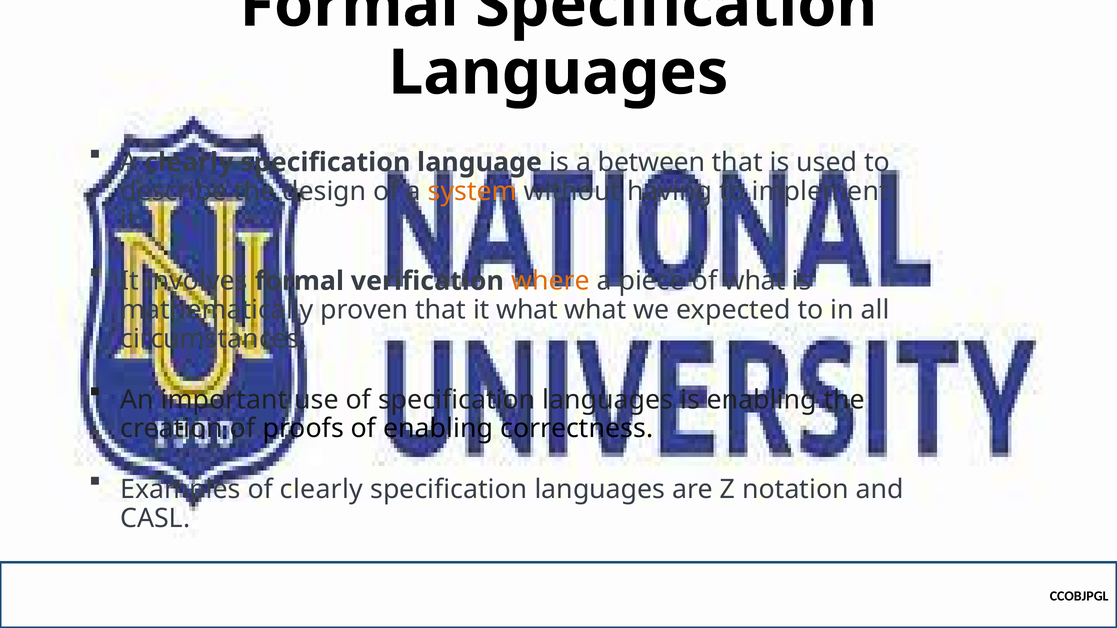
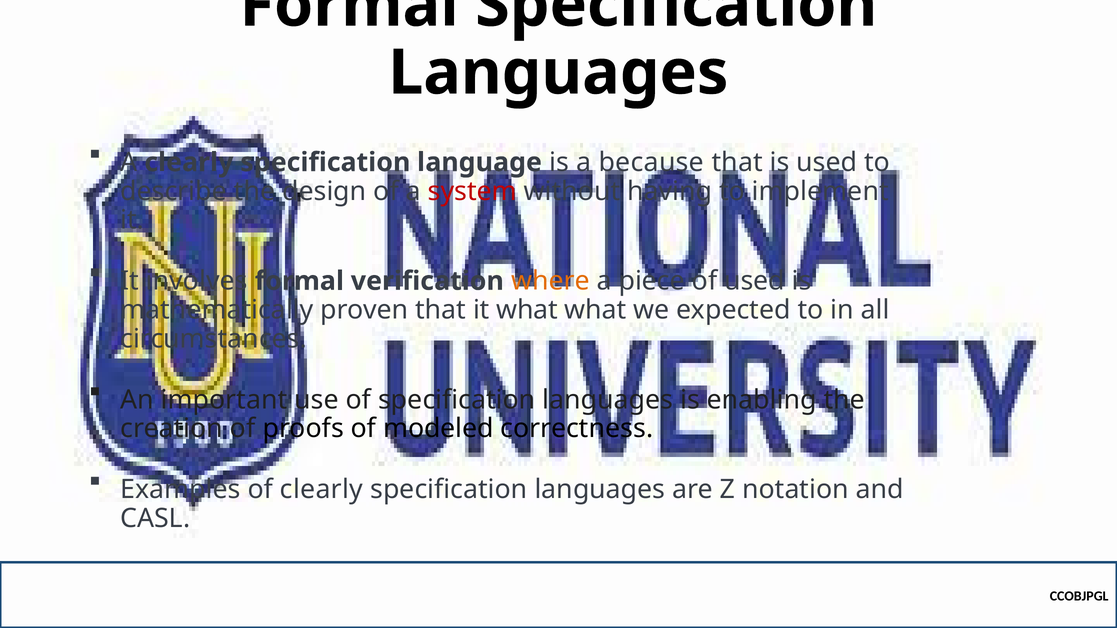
between: between -> because (651, 162)
system colour: orange -> red (472, 191)
of what: what -> used (755, 281)
of enabling: enabling -> modeled (438, 429)
